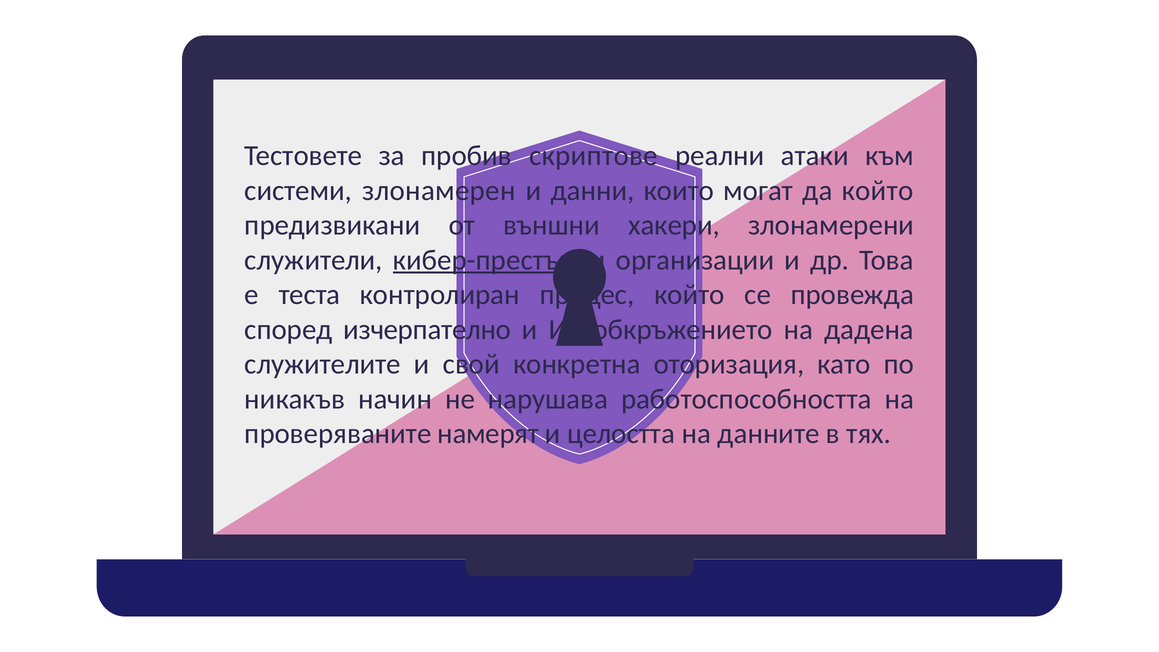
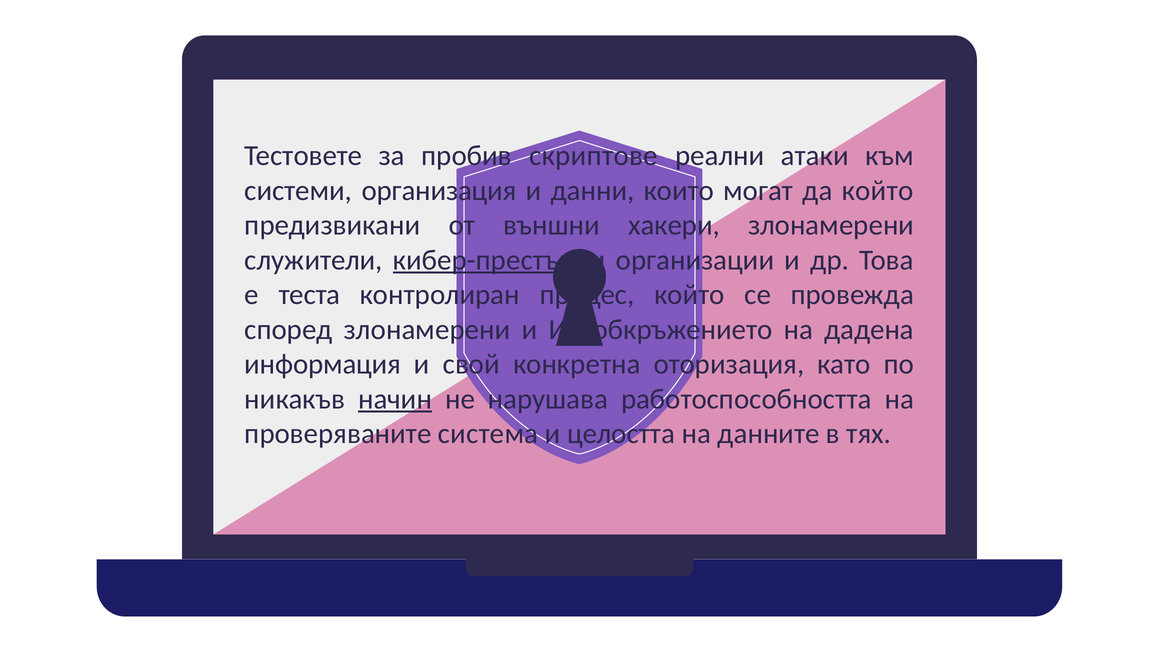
злонамерен: злонамерен -> организация (439, 190)
според изчерпателно: изчерпателно -> злонамерени (427, 330)
служителите: служителите -> информация (323, 364)
начин underline: none -> present (395, 399)
намерят: намерят -> система (488, 434)
